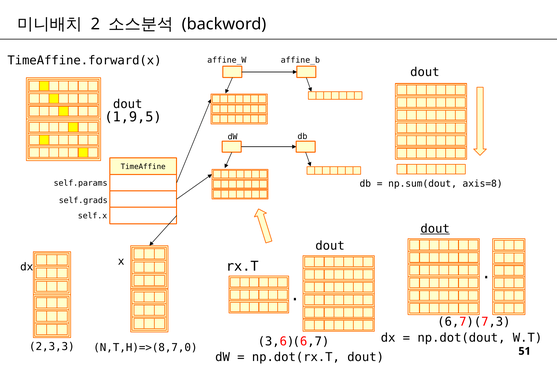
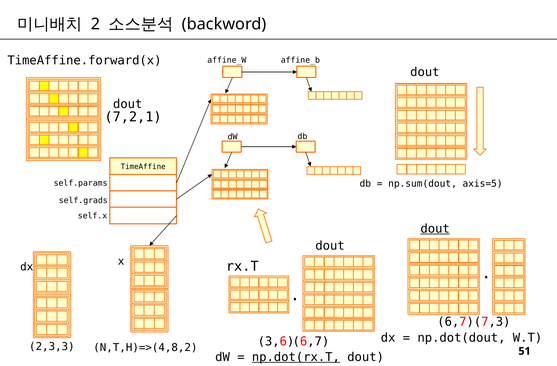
1,9,5: 1,9,5 -> 7,2,1 (133, 117)
axis=8: axis=8 -> axis=5 (483, 184)
N,T,H)=>(8,7,0: N,T,H)=>(8,7,0 -> N,T,H)=>(4,8,2 (145, 348)
np.dot(rx.T underline: none -> present (296, 357)
